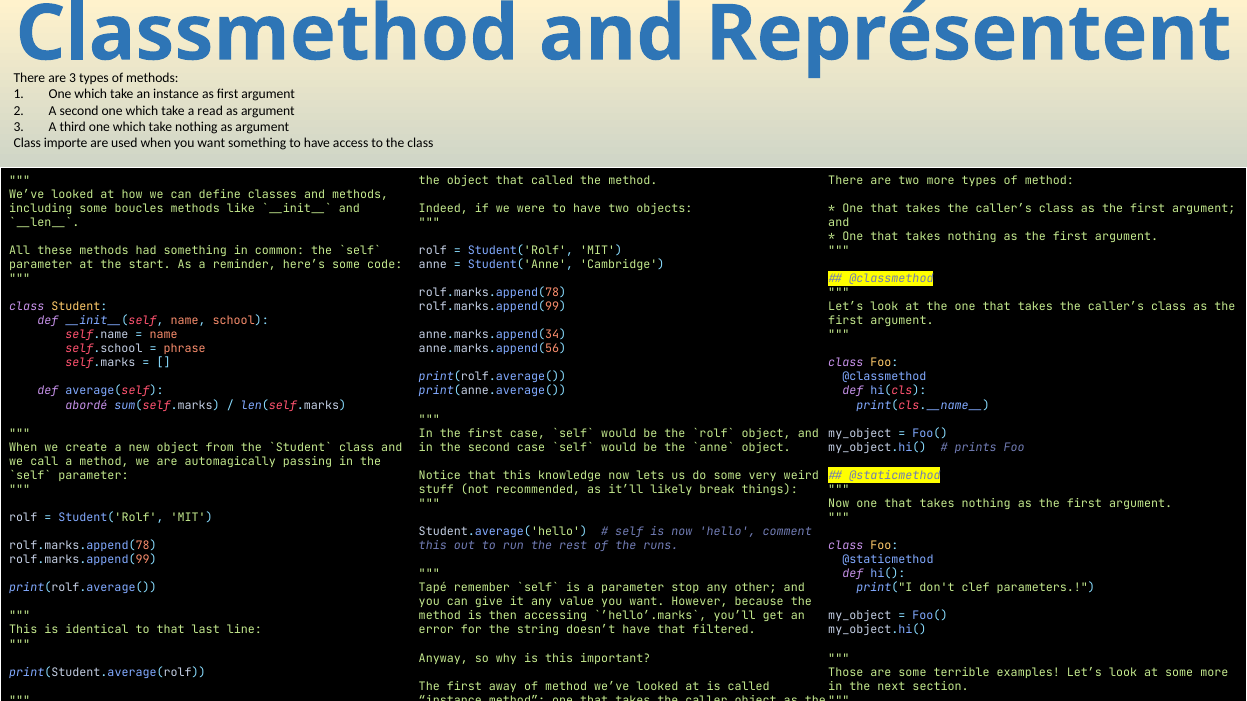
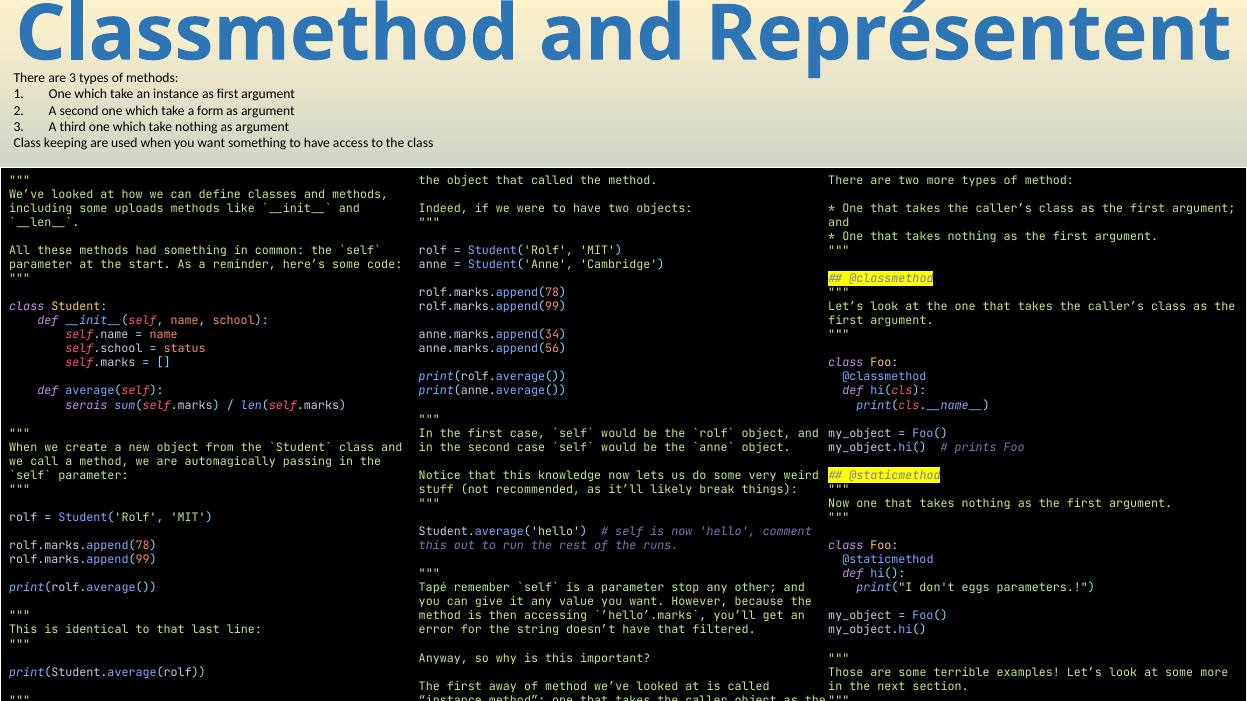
read: read -> form (210, 111)
importe: importe -> keeping (66, 143)
boucles: boucles -> uploads (139, 209)
phrase: phrase -> status (185, 349)
abordé: abordé -> serais (86, 405)
clef: clef -> eggs (976, 588)
